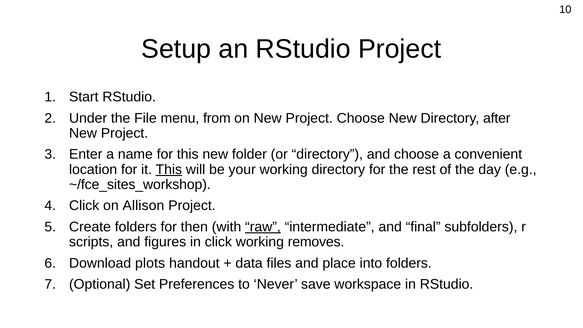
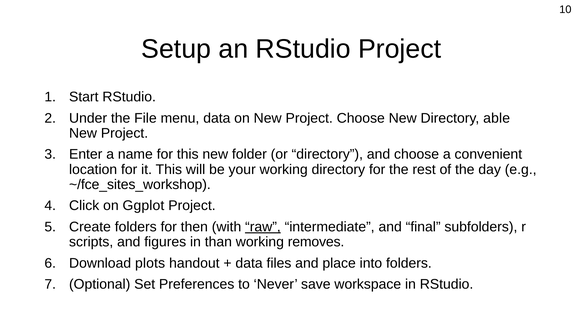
menu from: from -> data (217, 118)
after: after -> able (497, 118)
This underline: present -> none (169, 169)
Allison: Allison -> Ggplot (143, 206)
in click: click -> than (218, 242)
